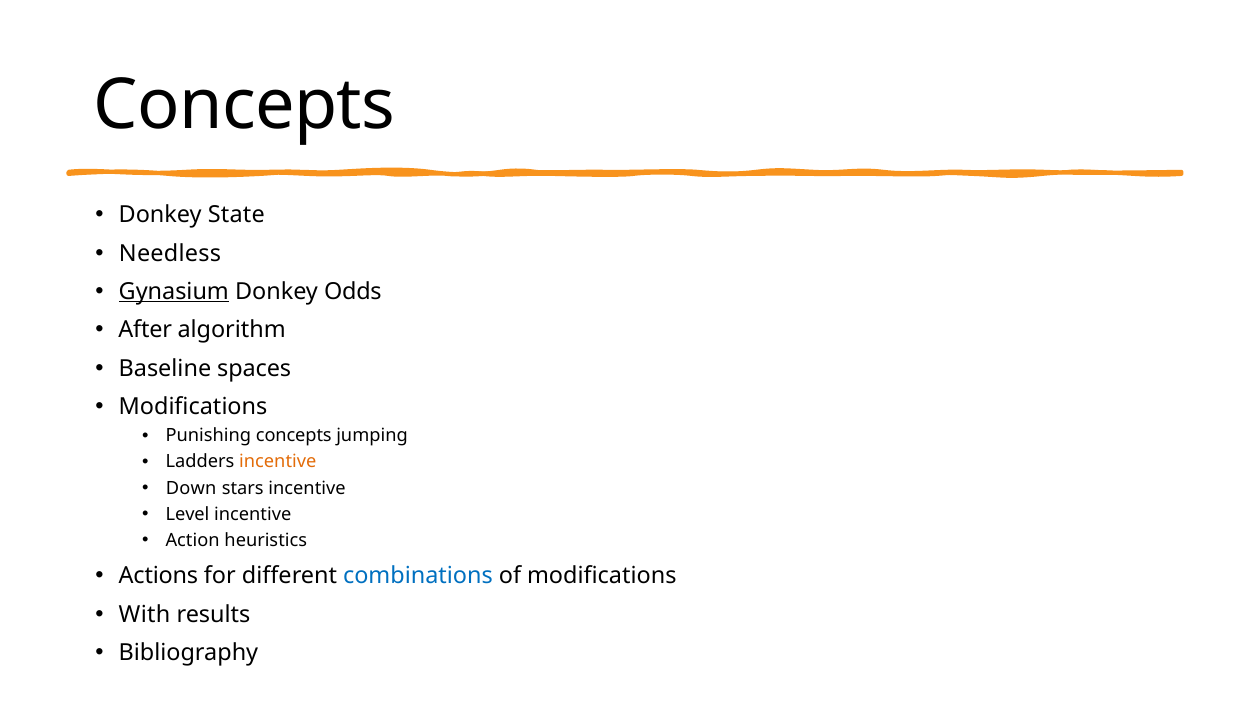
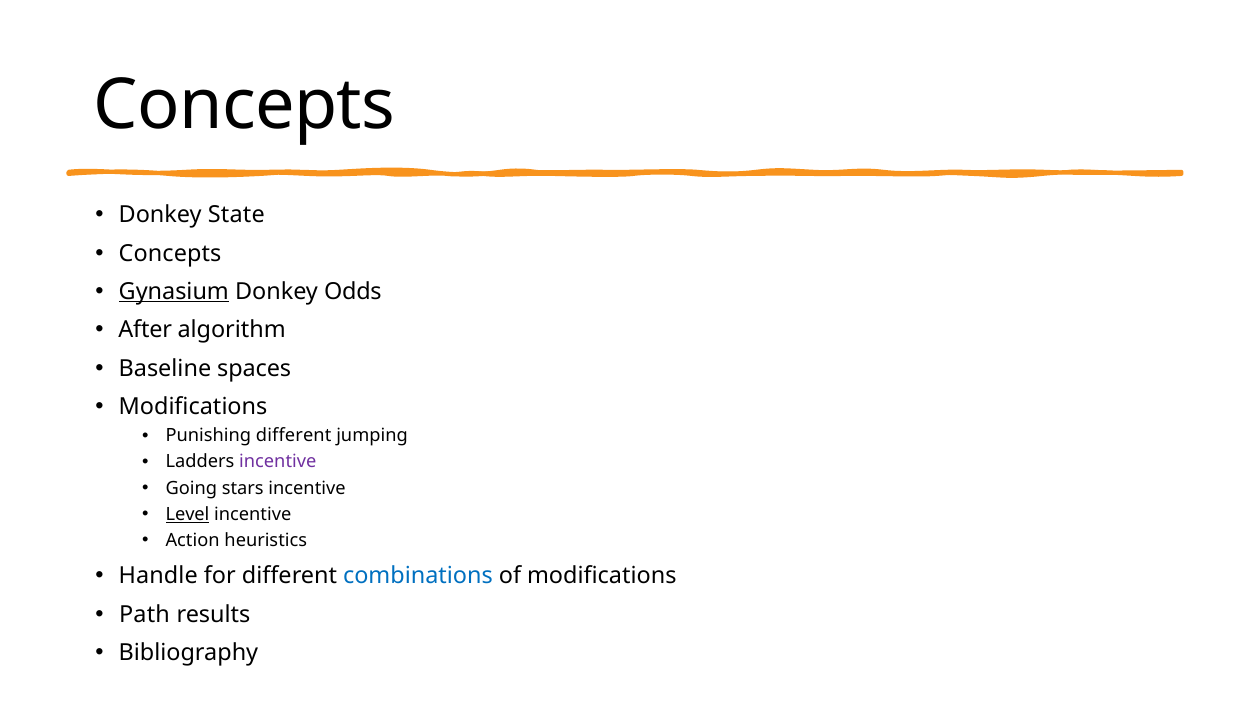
Needless: Needless -> Concepts (170, 253)
Punishing concepts: concepts -> different (294, 436)
incentive colour: orange -> purple (278, 462)
Down: Down -> Going (191, 488)
Level underline: none -> present (188, 514)
Actions: Actions -> Handle (158, 576)
With: With -> Path (144, 614)
